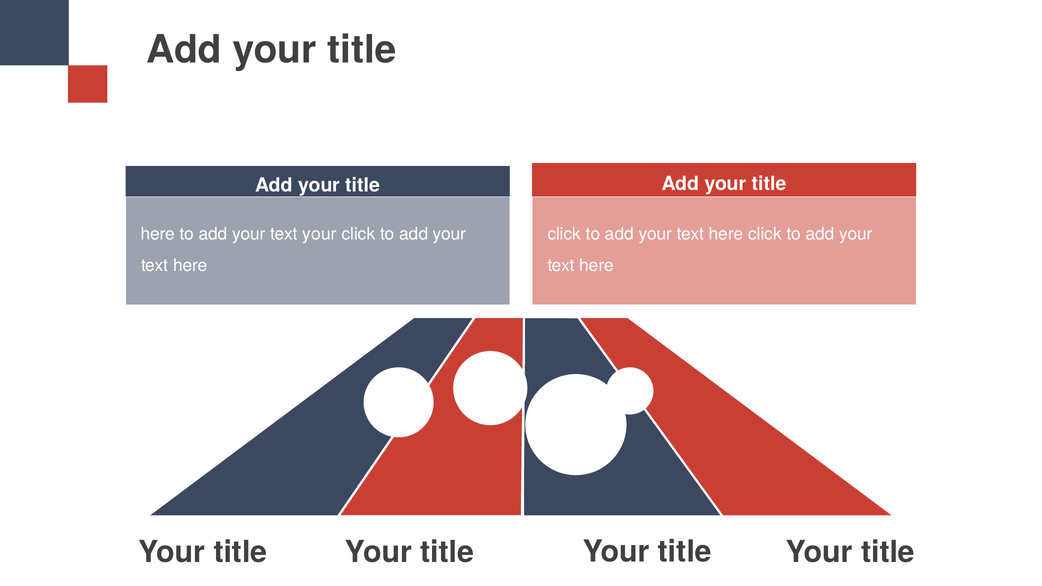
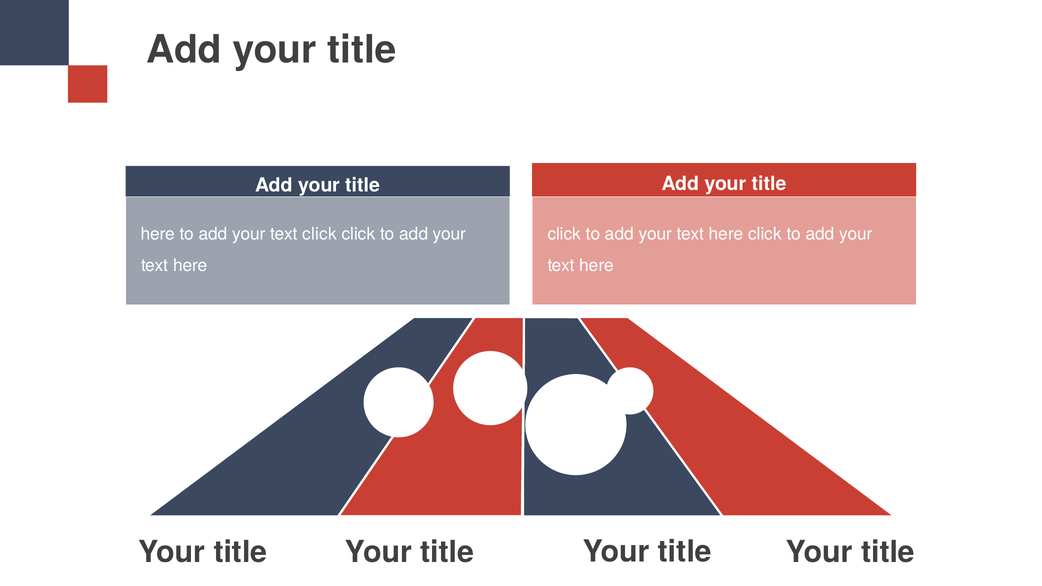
text your: your -> click (320, 234)
